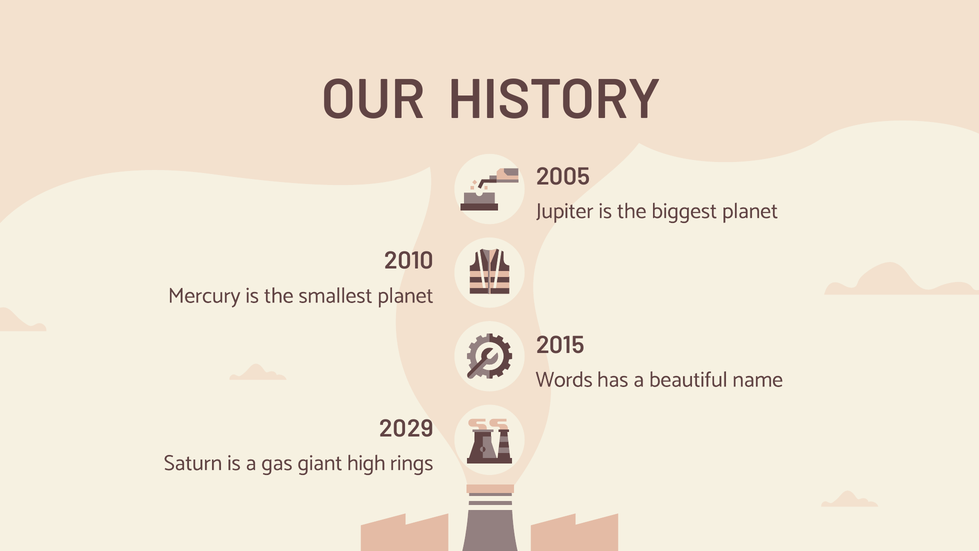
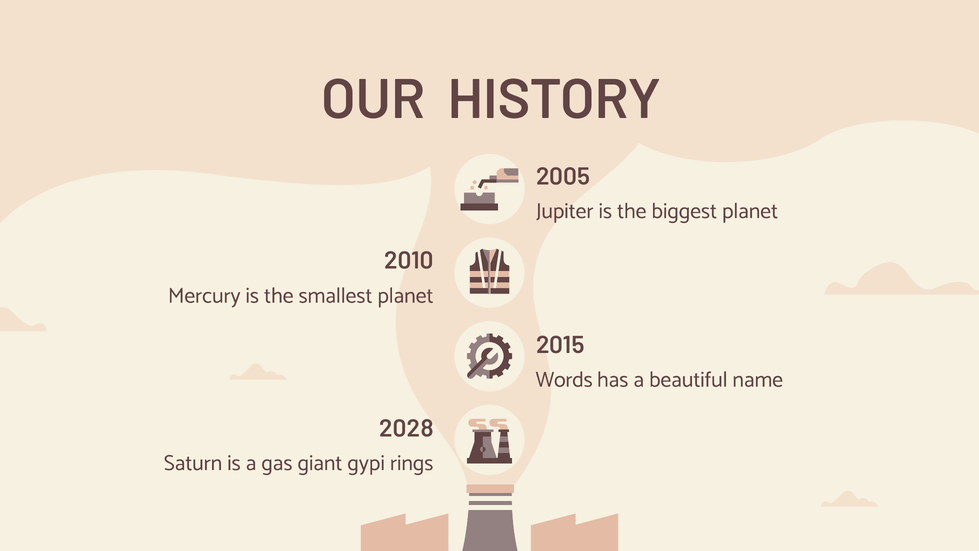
2029: 2029 -> 2028 (406, 428)
high: high -> gypi (366, 463)
